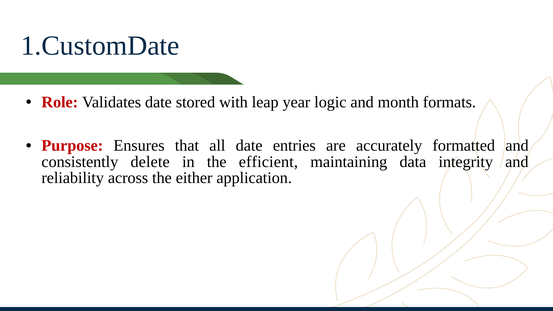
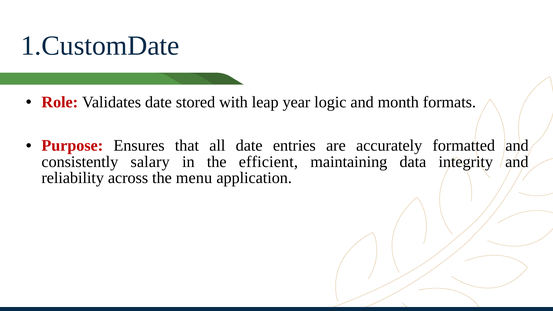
delete: delete -> salary (150, 162)
either: either -> menu (194, 178)
